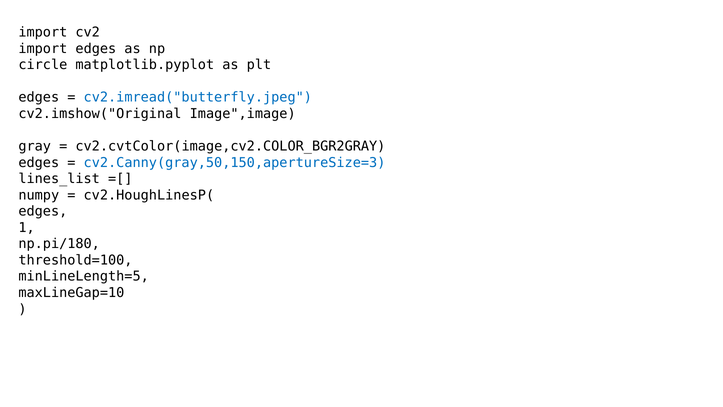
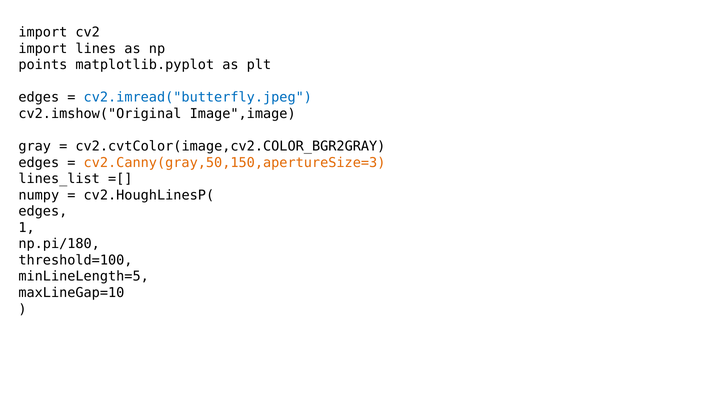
import edges: edges -> lines (96, 49)
circle: circle -> points (43, 65)
cv2.Canny(gray,50,150,apertureSize=3 colour: blue -> orange (235, 162)
